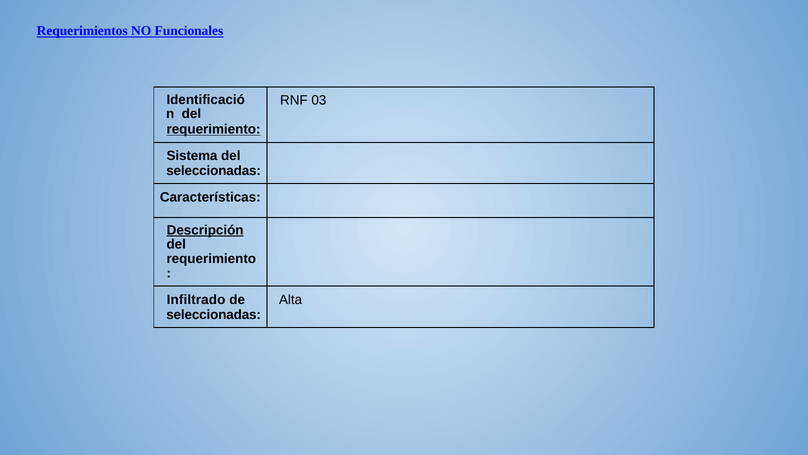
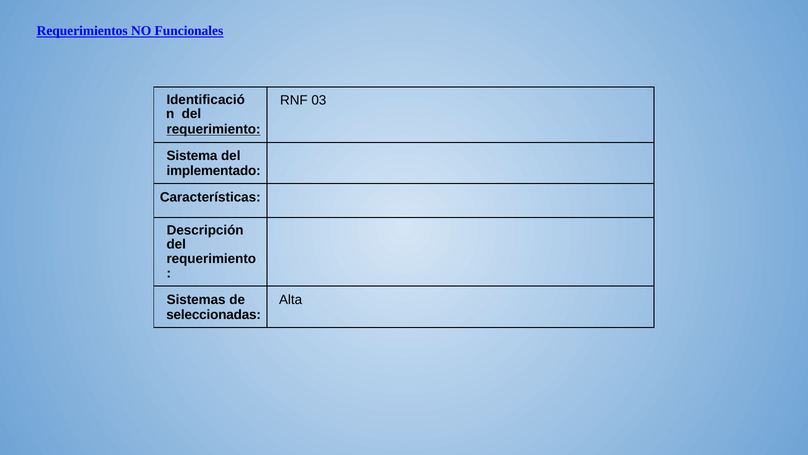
seleccionadas: seleccionadas -> implementado (214, 171)
Descripción underline: present -> none (205, 230)
Infiltrado: Infiltrado -> Sistemas (196, 299)
